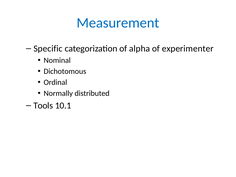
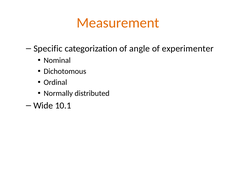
Measurement colour: blue -> orange (118, 23)
alpha: alpha -> angle (140, 49)
Tools: Tools -> Wide (43, 106)
